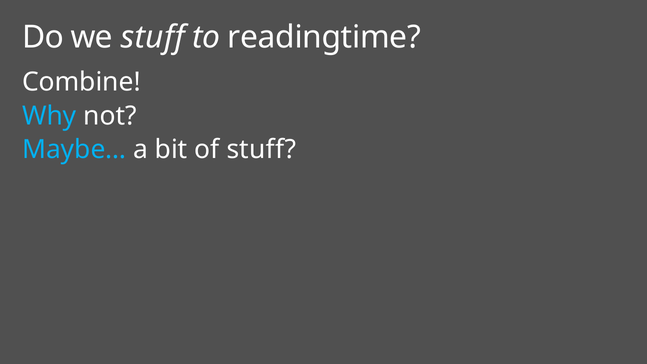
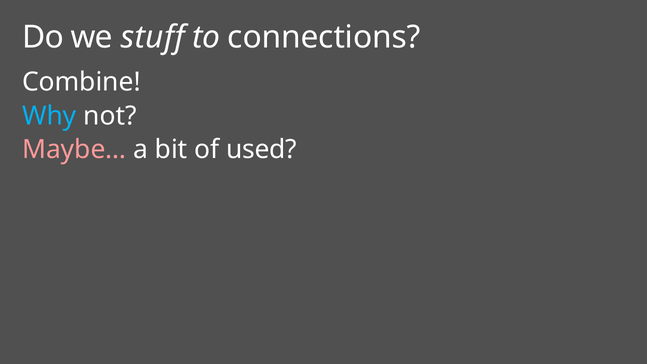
readingtime: readingtime -> connections (324, 37)
Maybe… colour: light blue -> pink (74, 150)
of stuff: stuff -> used (262, 150)
